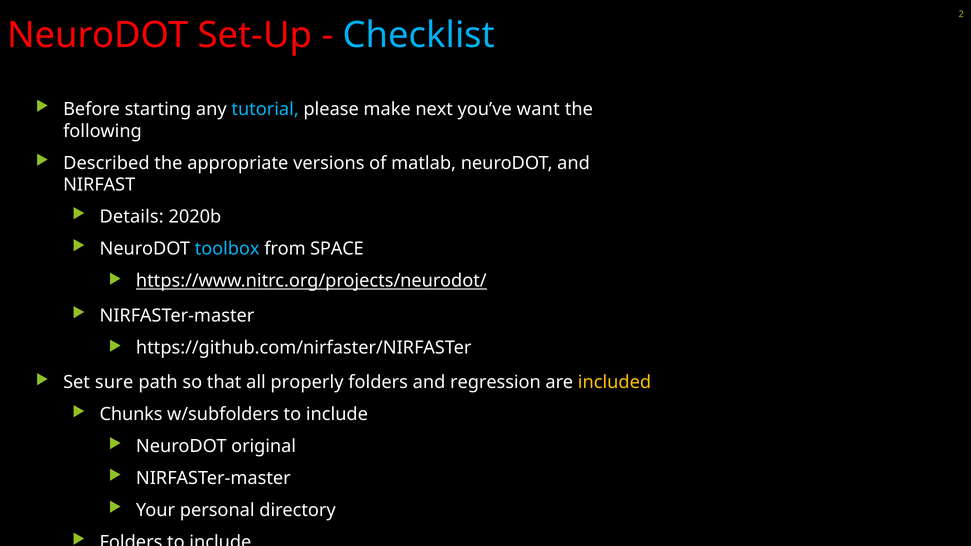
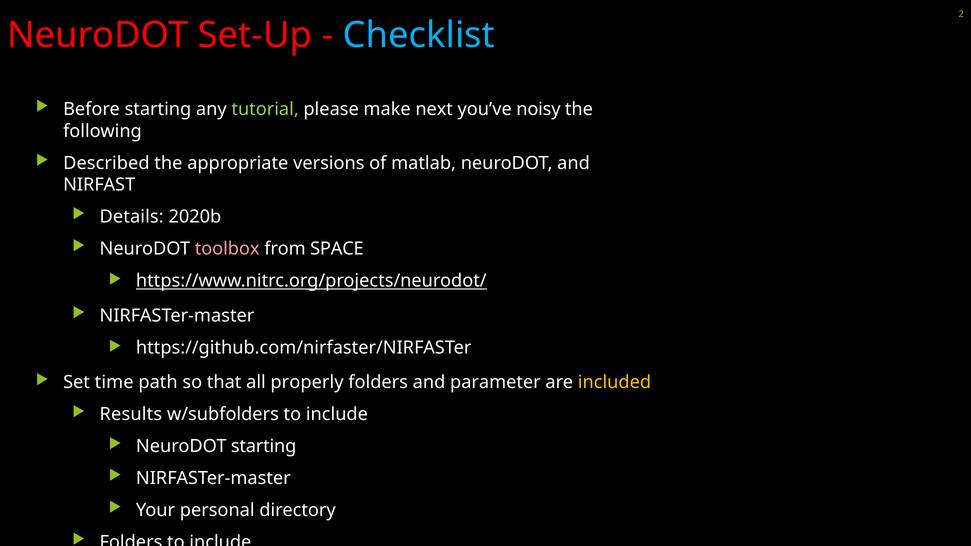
tutorial colour: light blue -> light green (265, 109)
want: want -> noisy (538, 109)
toolbox colour: light blue -> pink (227, 249)
sure: sure -> time (114, 383)
regression: regression -> parameter (495, 383)
Chunks: Chunks -> Results (131, 415)
NeuroDOT original: original -> starting (264, 447)
